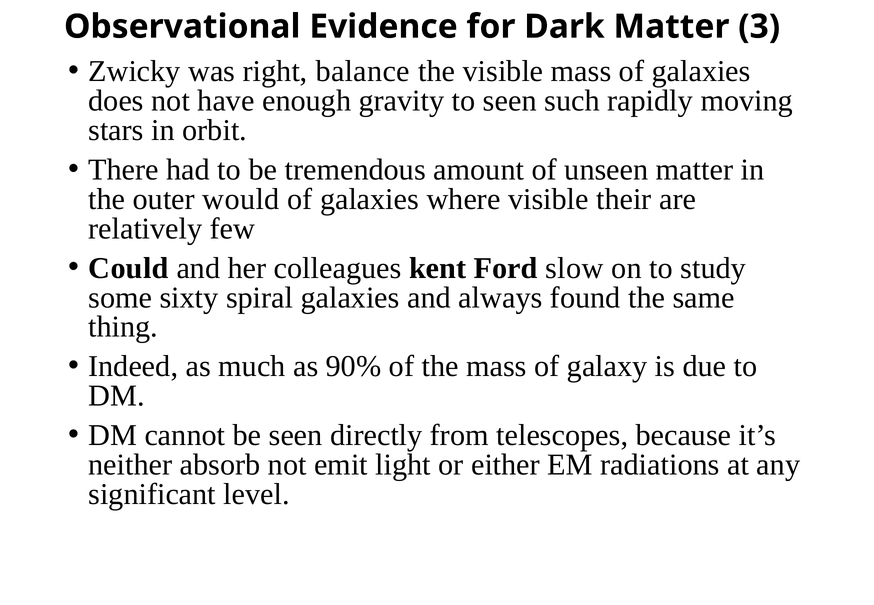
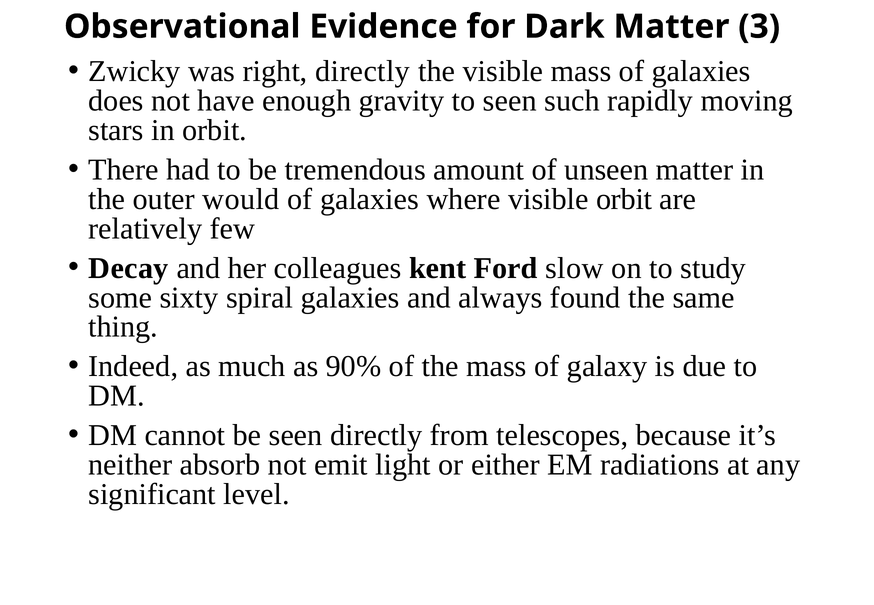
right balance: balance -> directly (363, 71)
visible their: their -> orbit (624, 199)
Could: Could -> Decay (129, 268)
